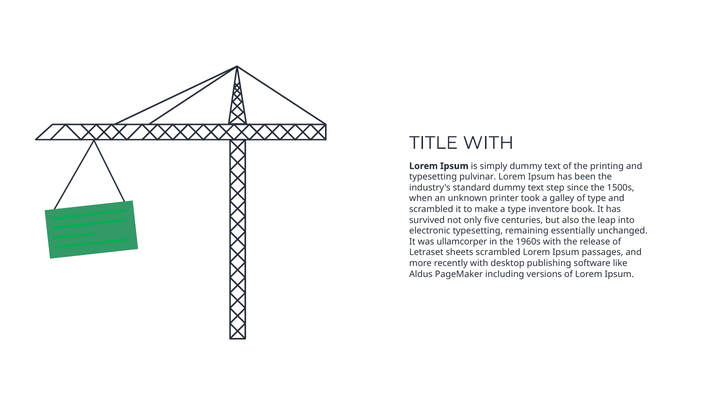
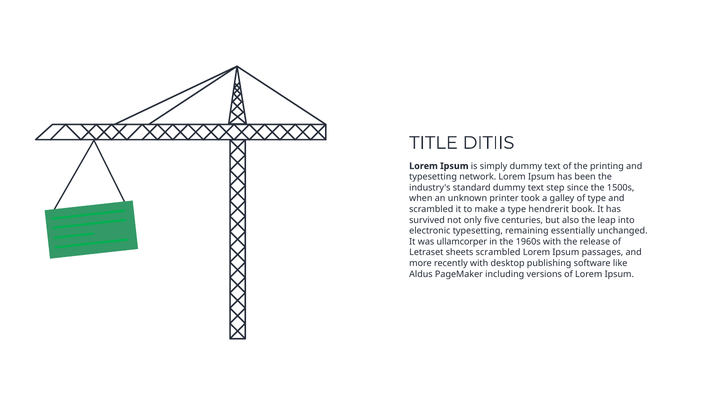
TITLE WITH: WITH -> DITIIS (489, 143)
pulvinar: pulvinar -> network (478, 177)
inventore: inventore -> hendrerit (549, 209)
